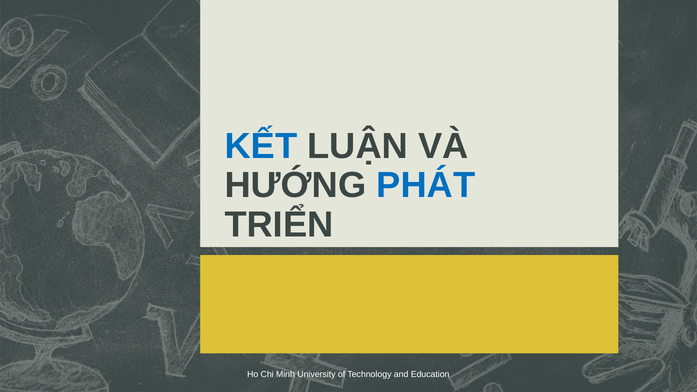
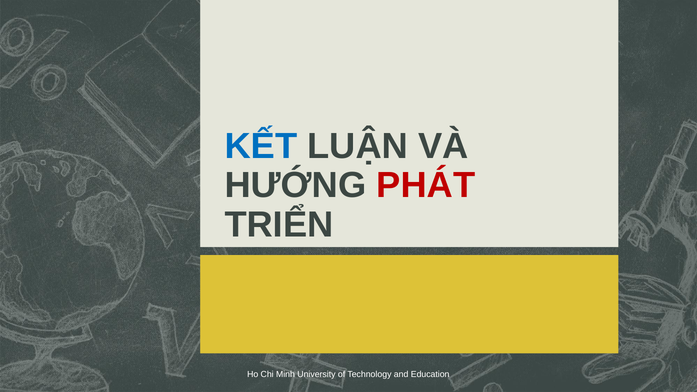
PHÁT colour: blue -> red (426, 185)
